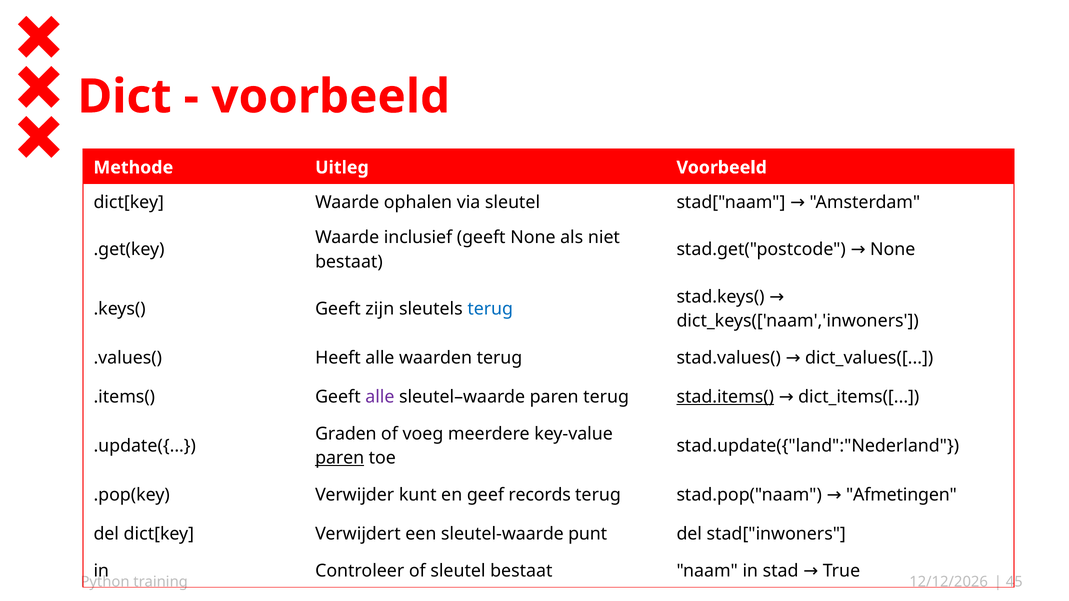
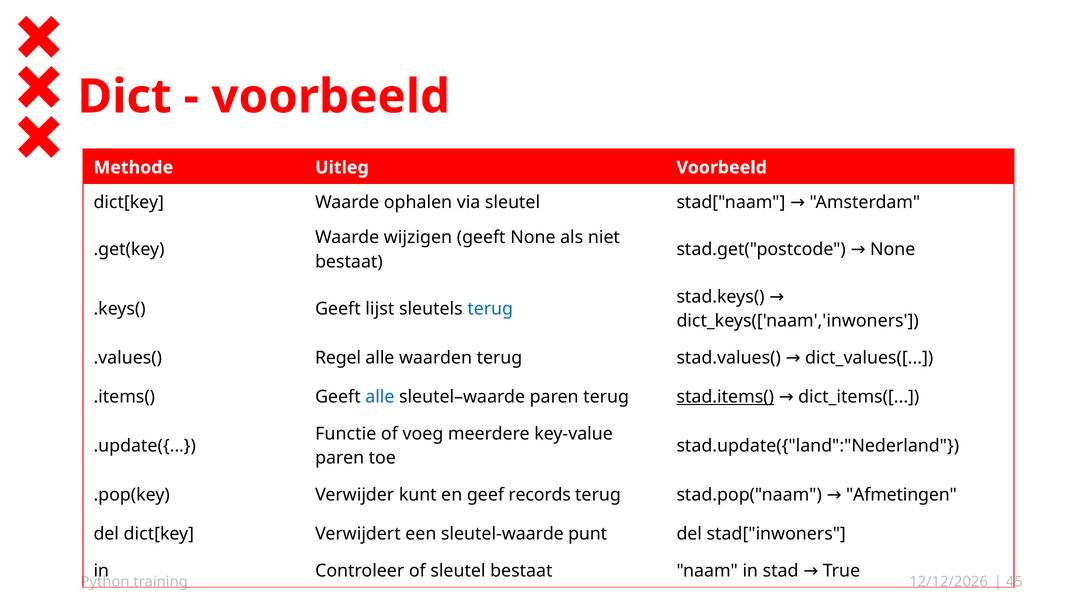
inclusief: inclusief -> wijzigen (418, 238)
zijn: zijn -> lijst (380, 309)
Heeft: Heeft -> Regel (338, 358)
alle colour: purple -> blue (380, 397)
Graden: Graden -> Functie (346, 434)
paren underline: present -> none (340, 458)
